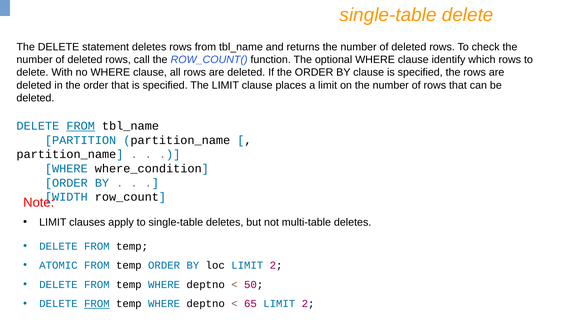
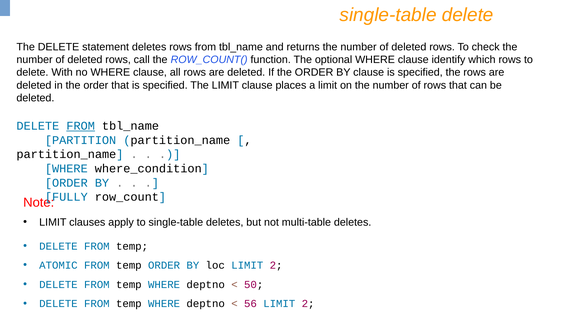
WIDTH: WIDTH -> FULLY (66, 197)
FROM underline: present -> none (97, 304)
65: 65 -> 56 (250, 304)
